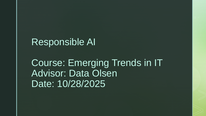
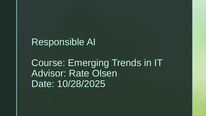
Data: Data -> Rate (79, 73)
